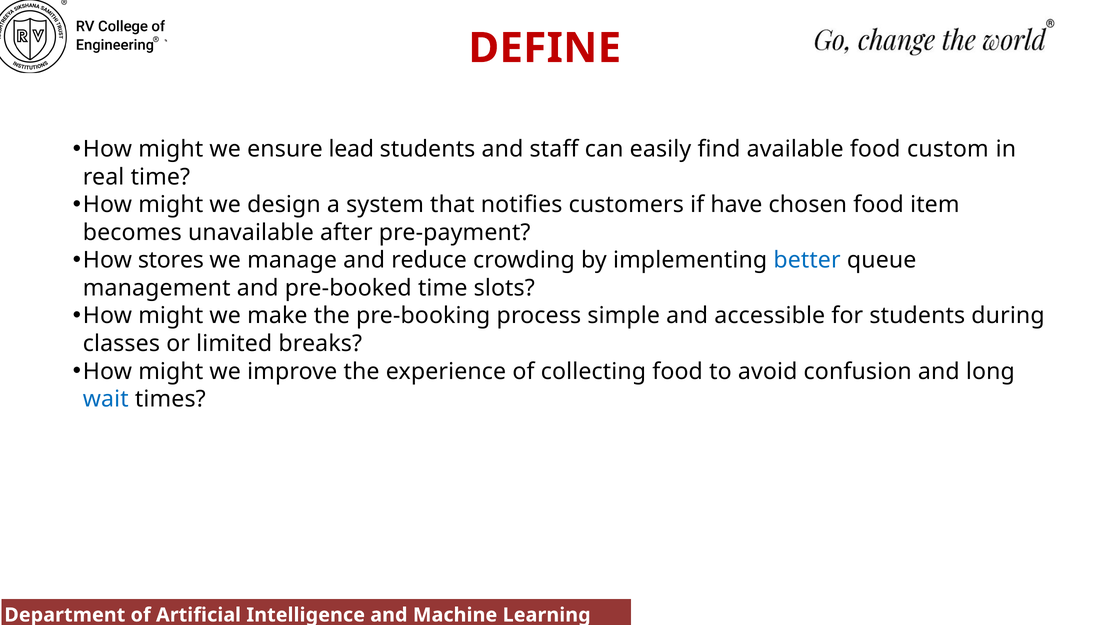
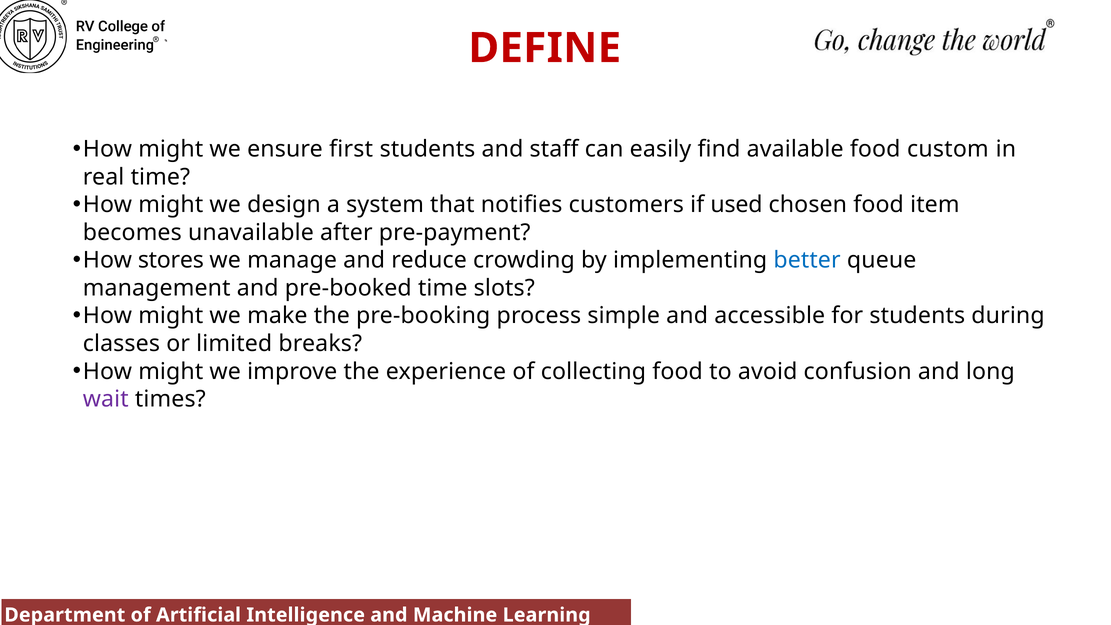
lead: lead -> first (351, 149)
have: have -> used (736, 205)
wait colour: blue -> purple (106, 399)
